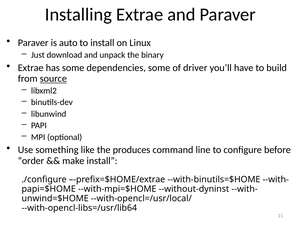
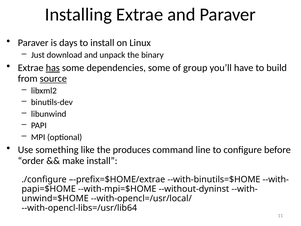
auto: auto -> days (68, 43)
has underline: none -> present (53, 68)
driver: driver -> group (195, 68)
